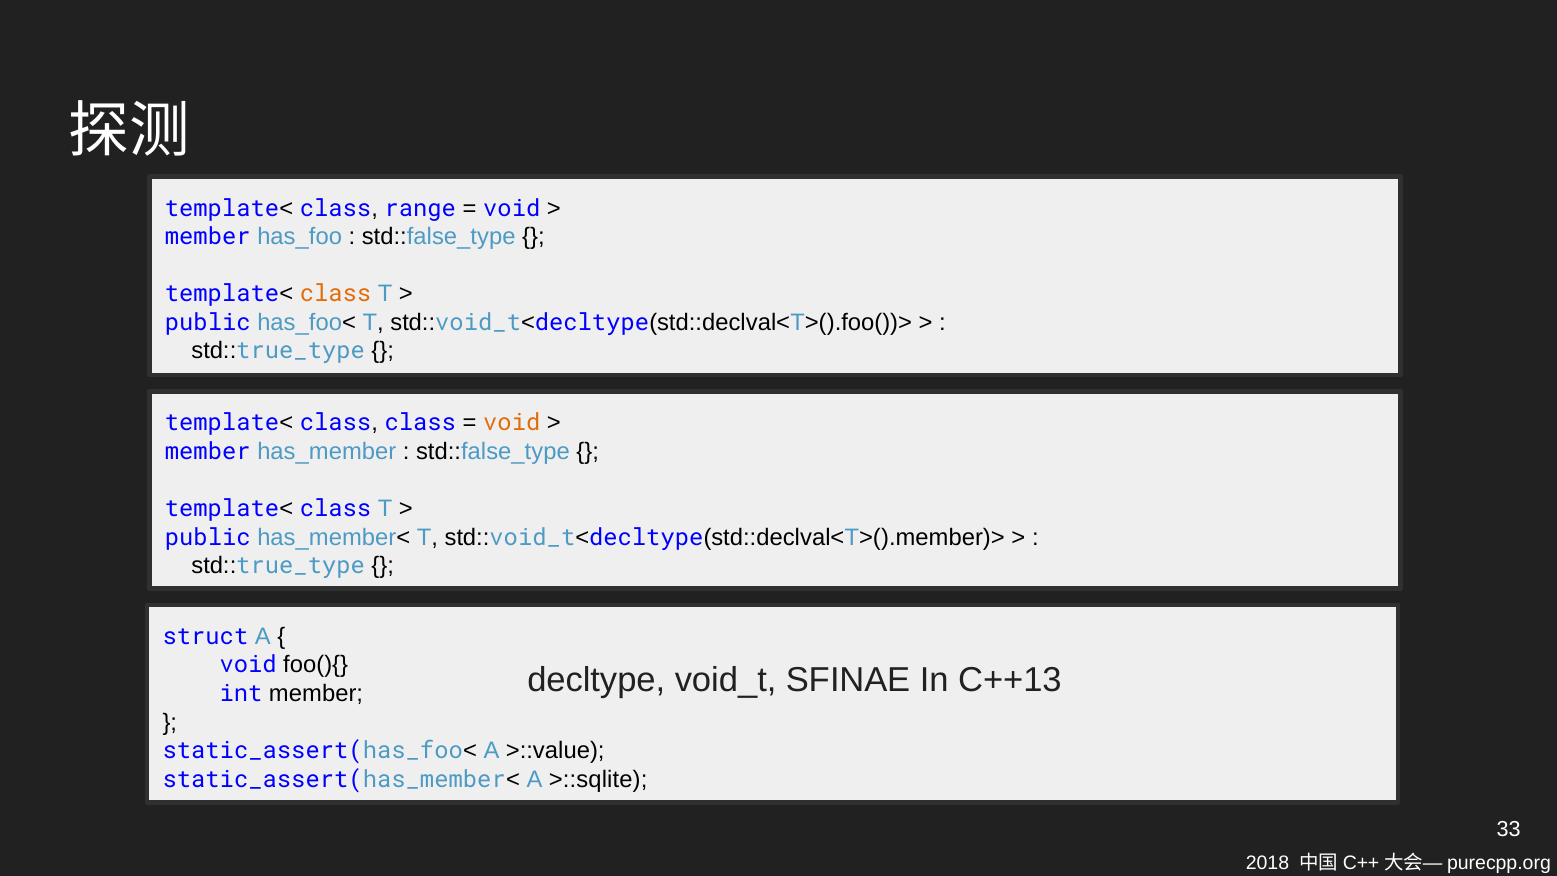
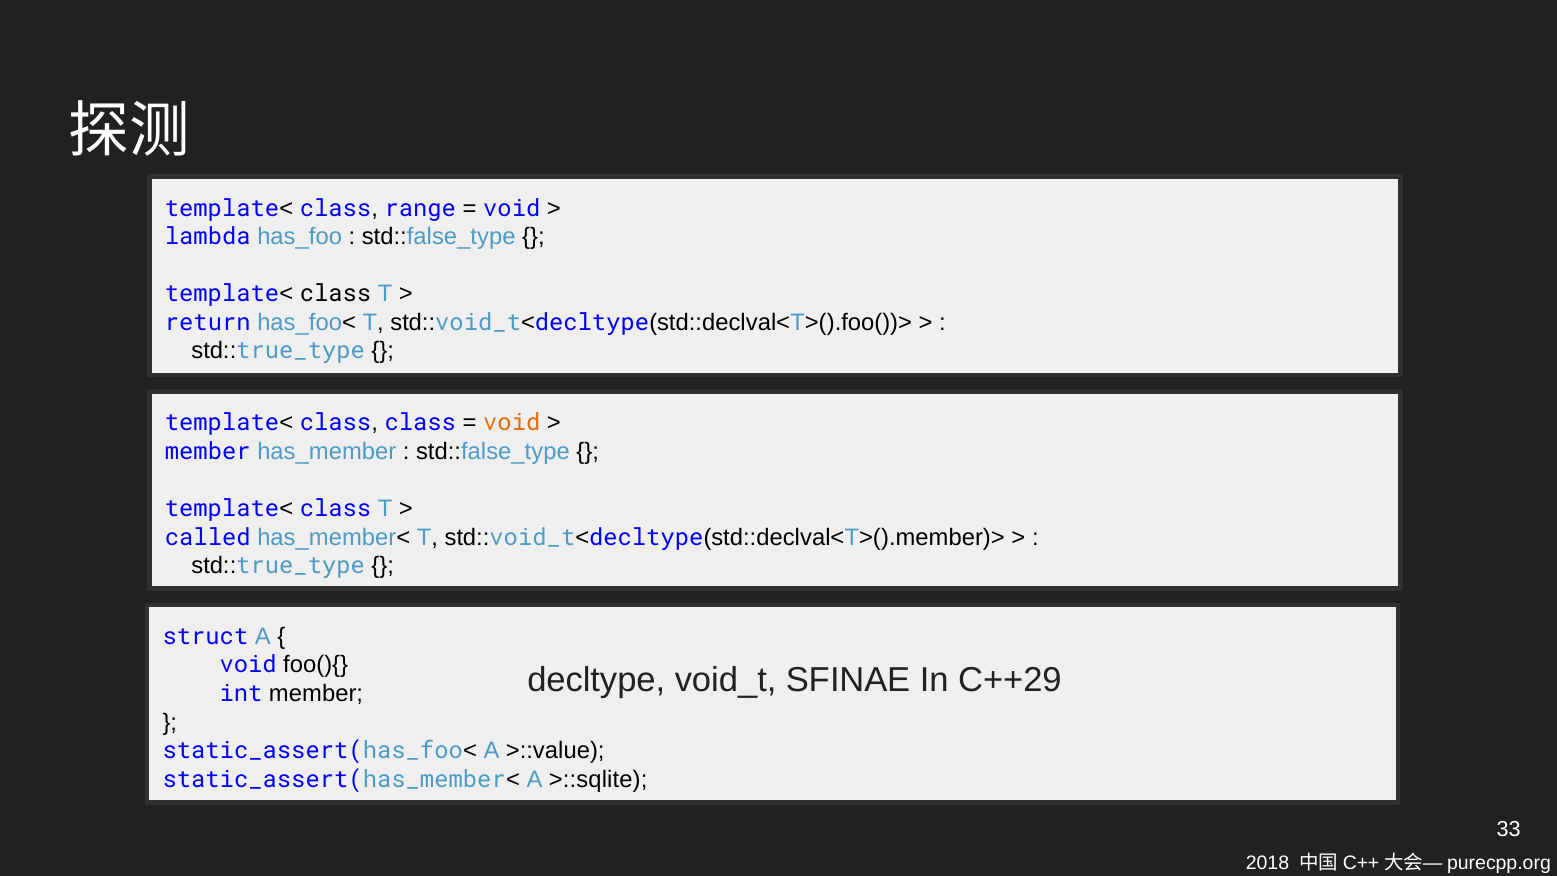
member: member -> lambda (208, 237)
class colour: orange -> black (335, 294)
public: public -> return (208, 322)
public: public -> called (208, 537)
C++13: C++13 -> C++29 (1010, 680)
